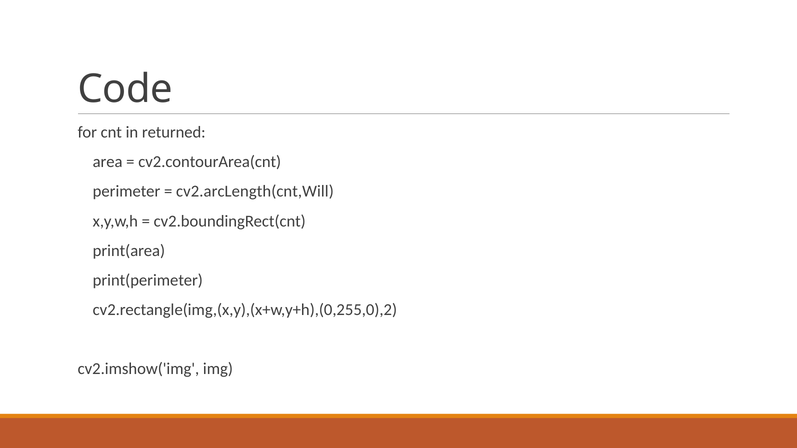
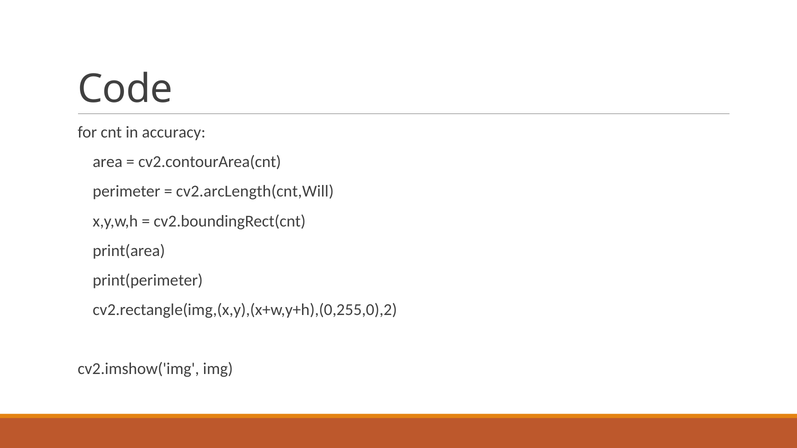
returned: returned -> accuracy (174, 133)
